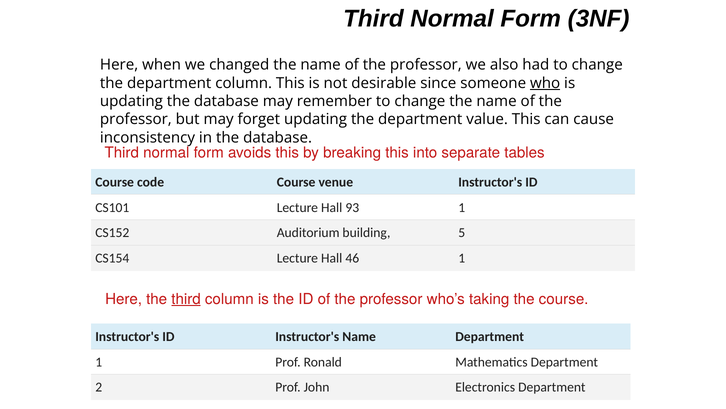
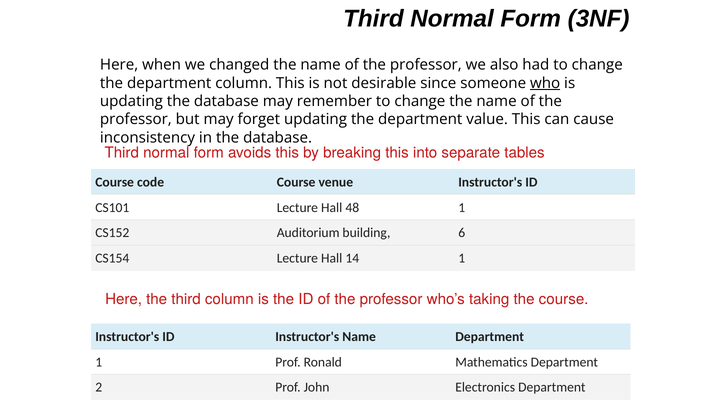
93: 93 -> 48 (352, 207)
5: 5 -> 6 (462, 233)
46: 46 -> 14 (352, 258)
third underline: present -> none (186, 299)
